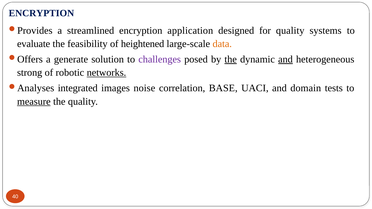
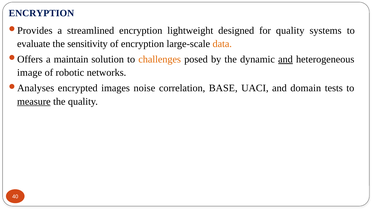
application: application -> lightweight (190, 30)
feasibility: feasibility -> sensitivity (88, 44)
of heightened: heightened -> encryption (143, 44)
generate: generate -> maintain (71, 59)
challenges colour: purple -> orange (160, 59)
the underline: present -> none (231, 59)
strong: strong -> image (30, 73)
networks underline: present -> none (106, 73)
integrated: integrated -> encrypted (78, 88)
